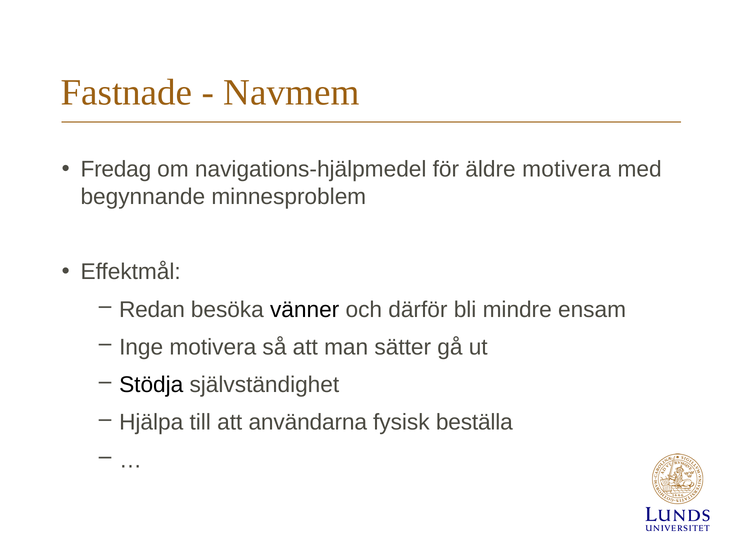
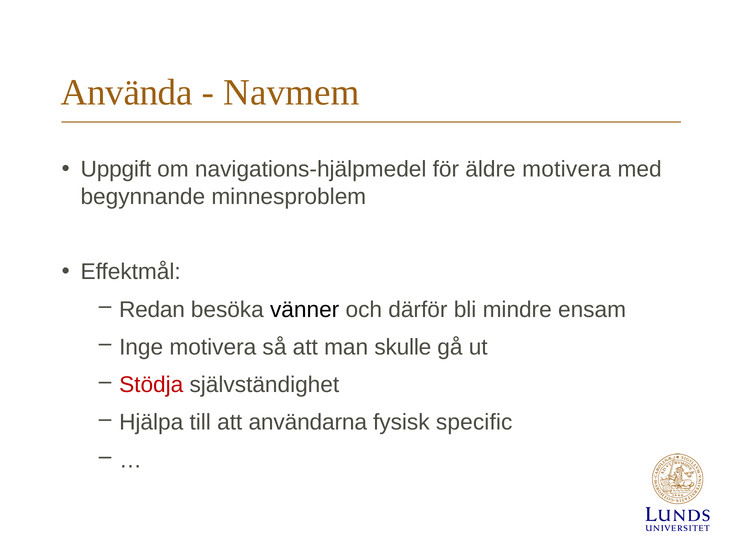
Fastnade: Fastnade -> Använda (127, 93)
Fredag: Fredag -> Uppgift (116, 170)
sätter: sätter -> skulle (403, 347)
Stödja colour: black -> red (151, 385)
beställa: beställa -> specific (474, 423)
